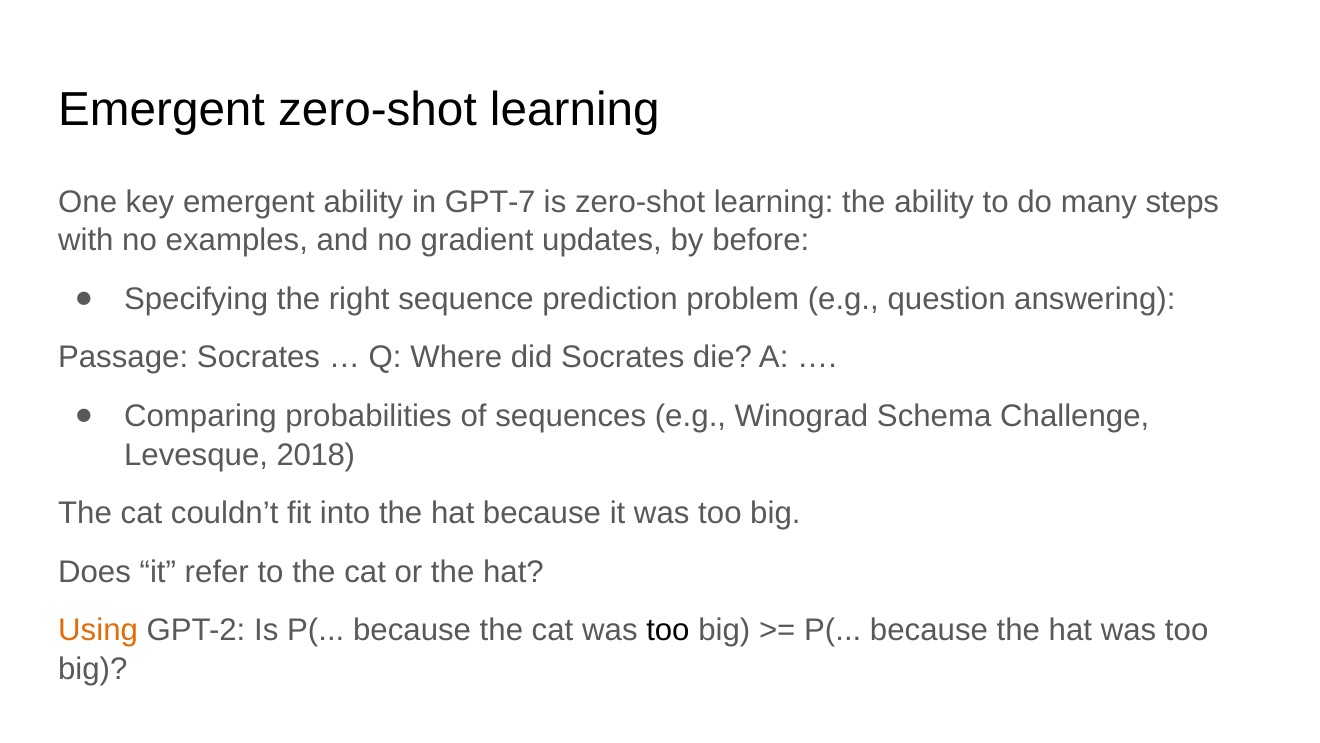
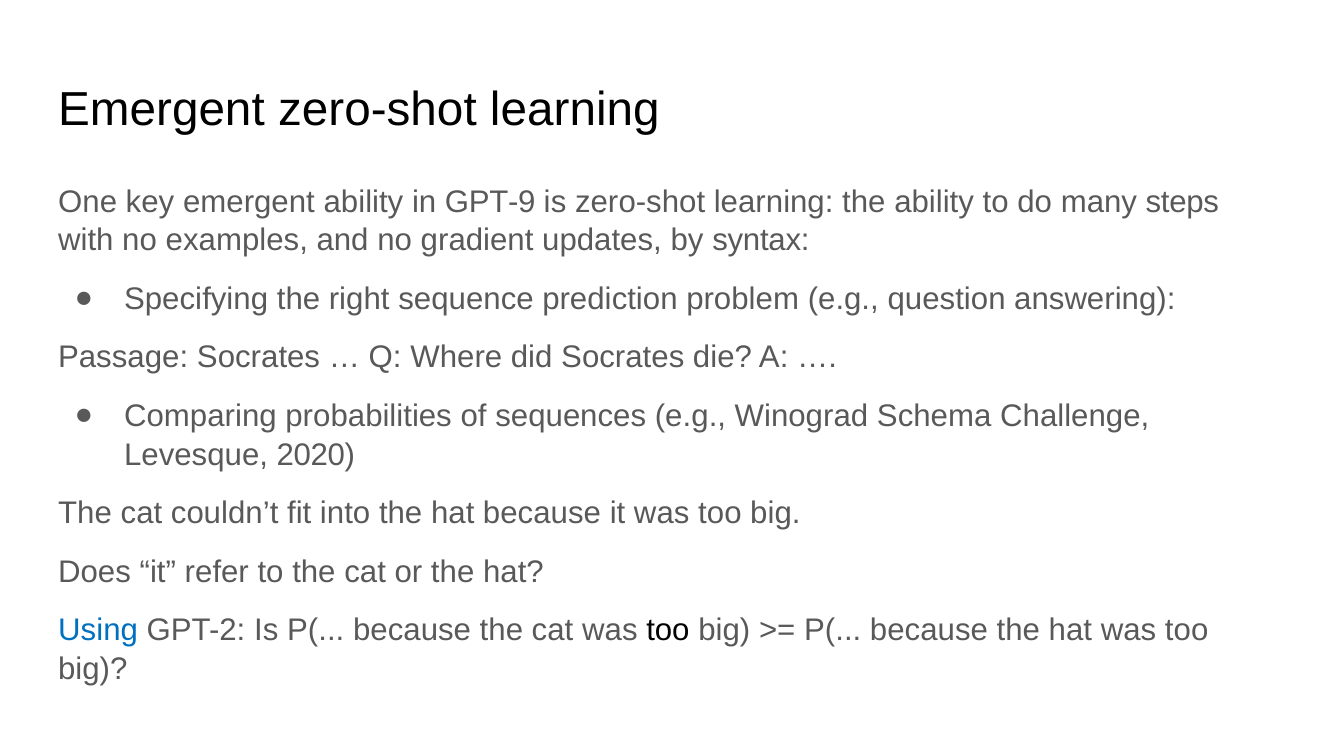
GPT-7: GPT-7 -> GPT-9 (490, 202)
before: before -> syntax (761, 240)
2018: 2018 -> 2020 (316, 455)
Using colour: orange -> blue (98, 630)
